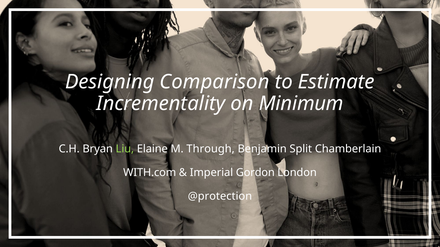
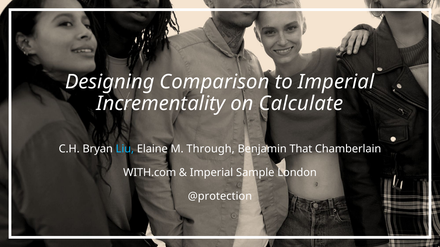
to Estimate: Estimate -> Imperial (336, 82)
Minimum: Minimum -> Calculate (301, 104)
Liu colour: light green -> light blue (125, 149)
Split: Split -> That (301, 149)
Gordon: Gordon -> Sample (255, 173)
